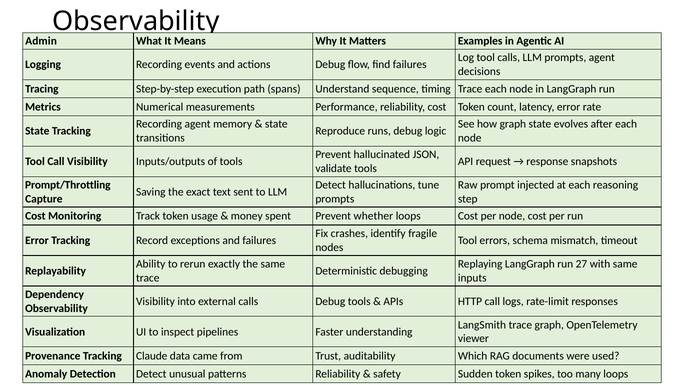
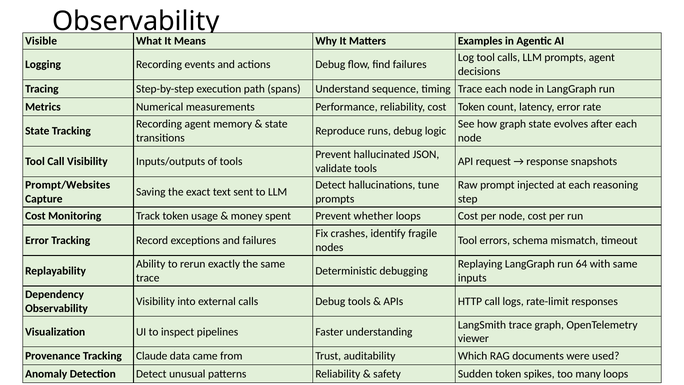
Admin: Admin -> Visible (41, 41)
Prompt/Throttling: Prompt/Throttling -> Prompt/Websites (68, 185)
27: 27 -> 64 (581, 264)
